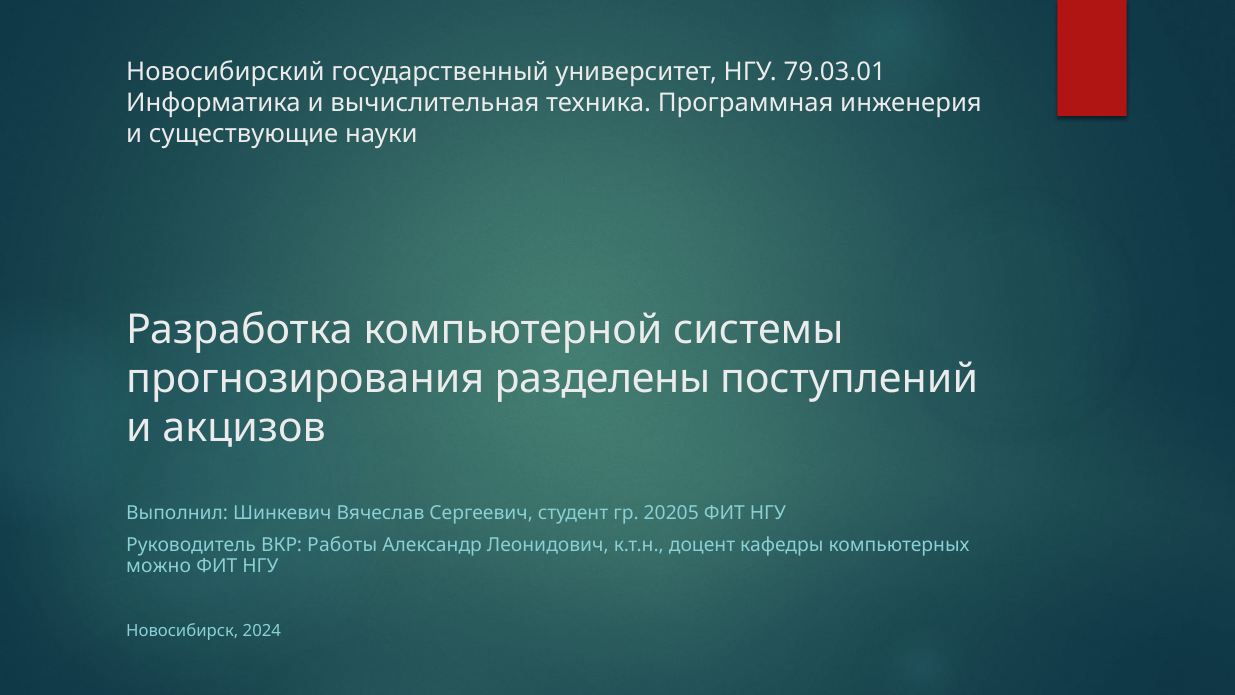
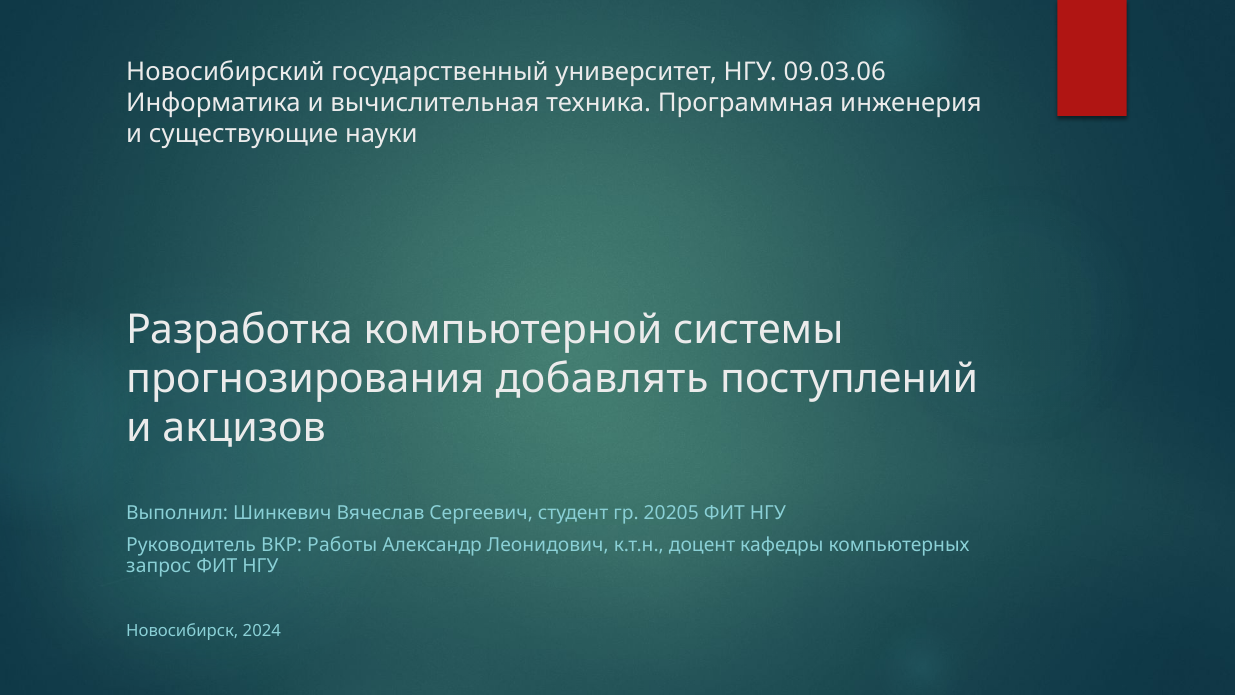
79.03.01: 79.03.01 -> 09.03.06 (835, 72)
разделены: разделены -> добавлять (602, 379)
можно: можно -> запрос (159, 566)
